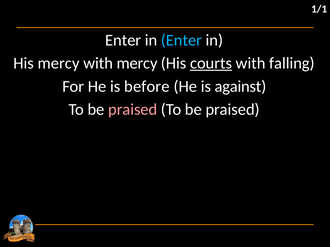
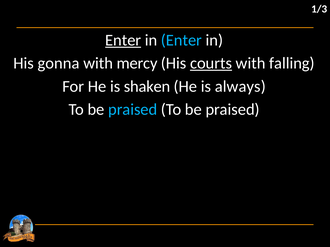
1/1: 1/1 -> 1/3 (319, 9)
Enter underline: none -> present (123, 40)
His mercy: mercy -> gonna (59, 63)
before: before -> shaken (147, 87)
against: against -> always (240, 87)
praised colour: pink -> light blue (133, 110)
